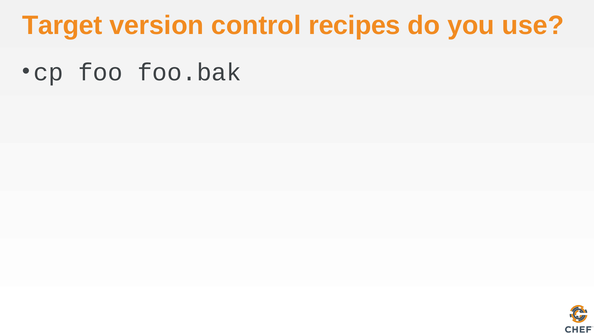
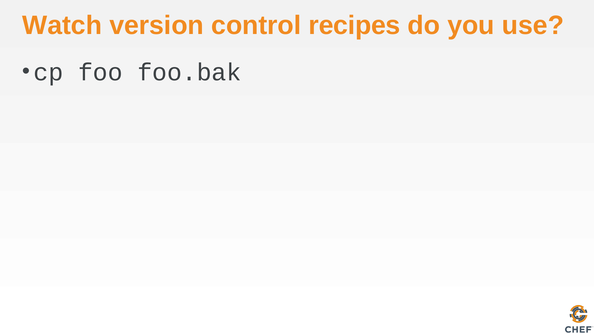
Target: Target -> Watch (62, 25)
